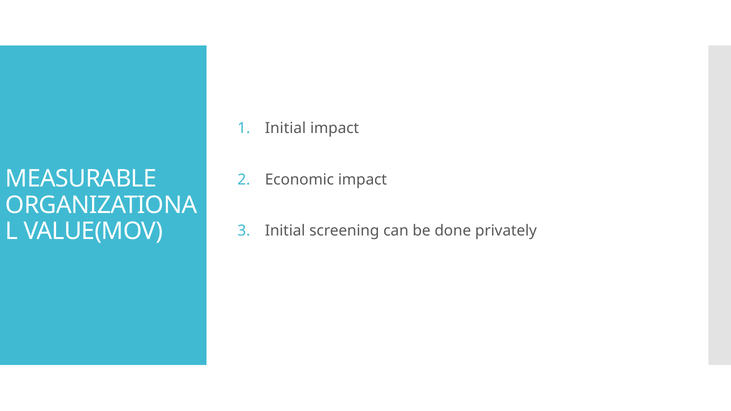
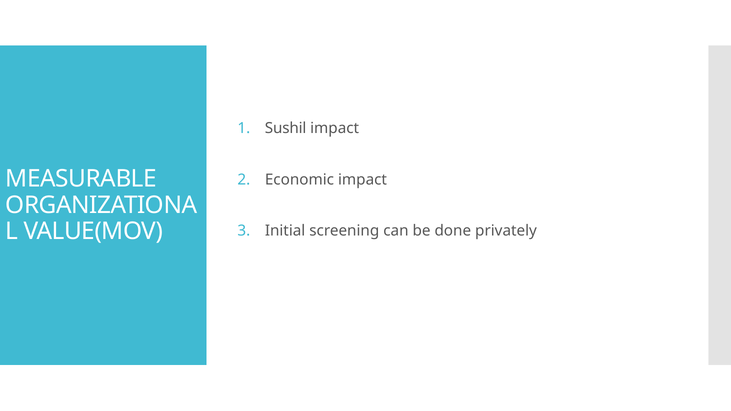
Initial: Initial -> Sushil (286, 128)
